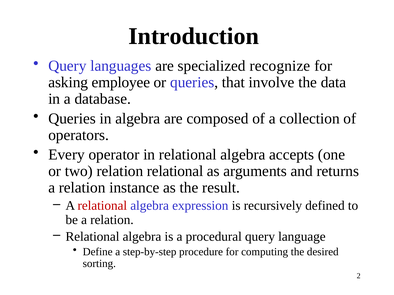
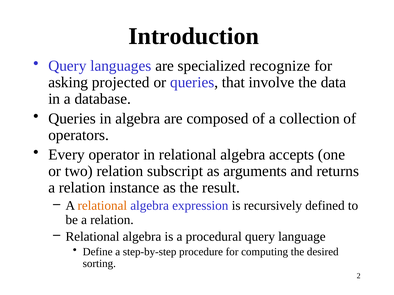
employee: employee -> projected (121, 83)
relation relational: relational -> subscript (175, 171)
relational colour: red -> orange (102, 206)
